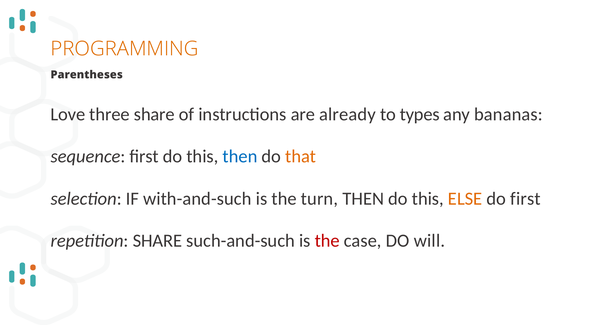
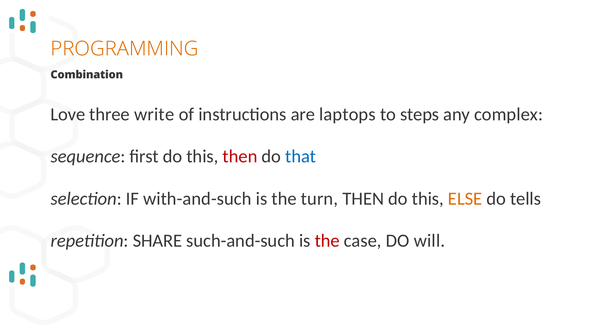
Parentheses: Parentheses -> Combination (87, 75)
three share: share -> write (154, 114)
already: already -> laptops (347, 114)
types: types -> steps (420, 114)
bananas: bananas -> complex (509, 114)
then colour: blue -> red (240, 157)
that colour: orange -> blue (301, 157)
do first: first -> tells (526, 199)
